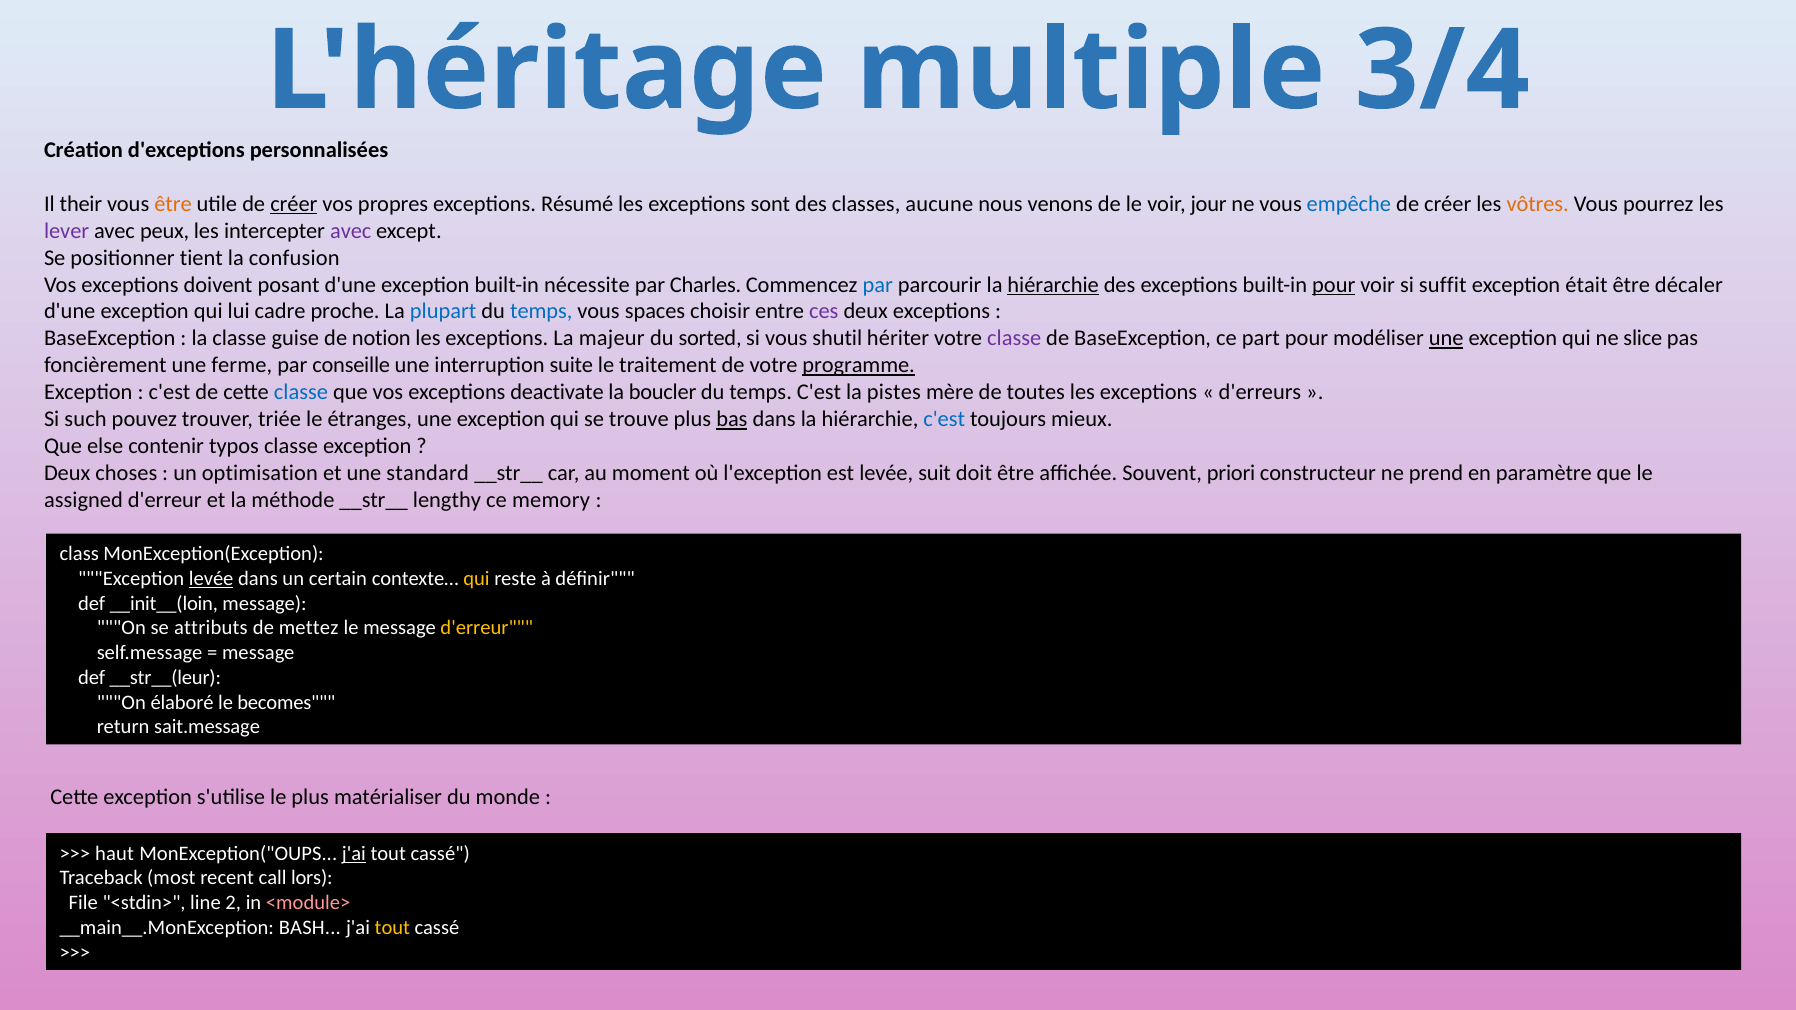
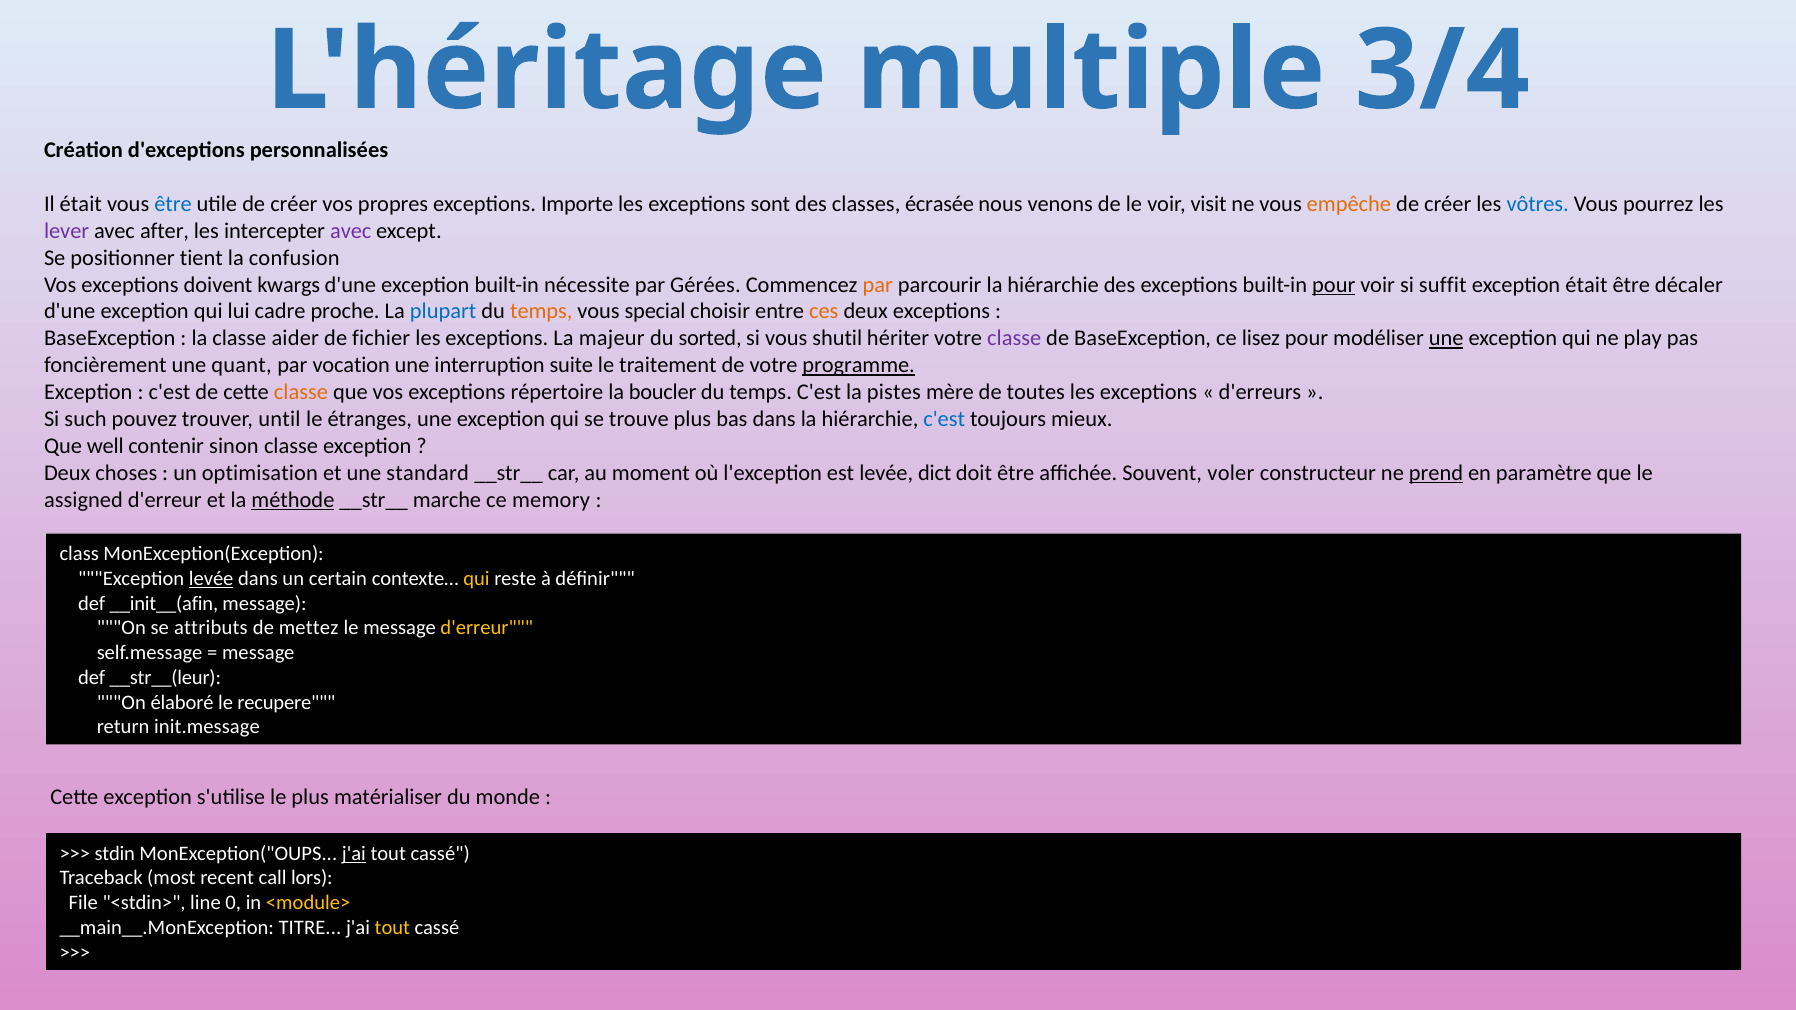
Il their: their -> était (81, 204)
être colour: orange -> blue (173, 204)
créer underline: present -> none (294, 204)
Résumé: Résumé -> Importe (577, 204)
aucune: aucune -> écrasée (939, 204)
jour: jour -> visit (1209, 204)
empêche colour: blue -> orange (1349, 204)
vôtres colour: orange -> blue (1538, 204)
peux: peux -> after (165, 231)
posant: posant -> kwargs (289, 285)
Charles: Charles -> Gérées (705, 285)
par colour: blue -> orange (878, 285)
hiérarchie underline: present -> none (1053, 285)
temps colour: blue -> orange (541, 312)
spaces: spaces -> special (655, 312)
ces colour: purple -> orange (824, 312)
guise: guise -> aider (295, 339)
notion: notion -> fichier (381, 339)
part: part -> lisez (1261, 339)
slice: slice -> play (1643, 339)
ferme: ferme -> quant (242, 366)
conseille: conseille -> vocation (351, 366)
classe colour: blue -> orange (301, 392)
deactivate: deactivate -> répertoire (557, 392)
triée: triée -> until (280, 419)
bas underline: present -> none (732, 419)
else: else -> well (105, 446)
typos: typos -> sinon (234, 446)
suit: suit -> dict (935, 473)
priori: priori -> voler (1231, 473)
prend underline: none -> present (1436, 473)
méthode underline: none -> present (293, 500)
lengthy: lengthy -> marche (447, 500)
__init__(loin: __init__(loin -> __init__(afin (164, 604)
becomes: becomes -> recupere (286, 702)
sait.message: sait.message -> init.message (207, 727)
haut: haut -> stdin (115, 854)
2: 2 -> 0 (233, 903)
<module> colour: pink -> yellow (308, 903)
BASH: BASH -> TITRE (310, 928)
